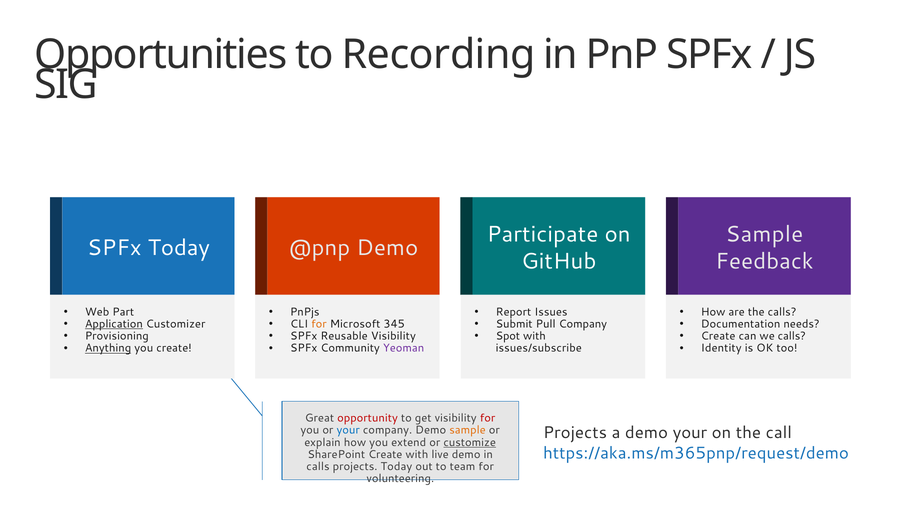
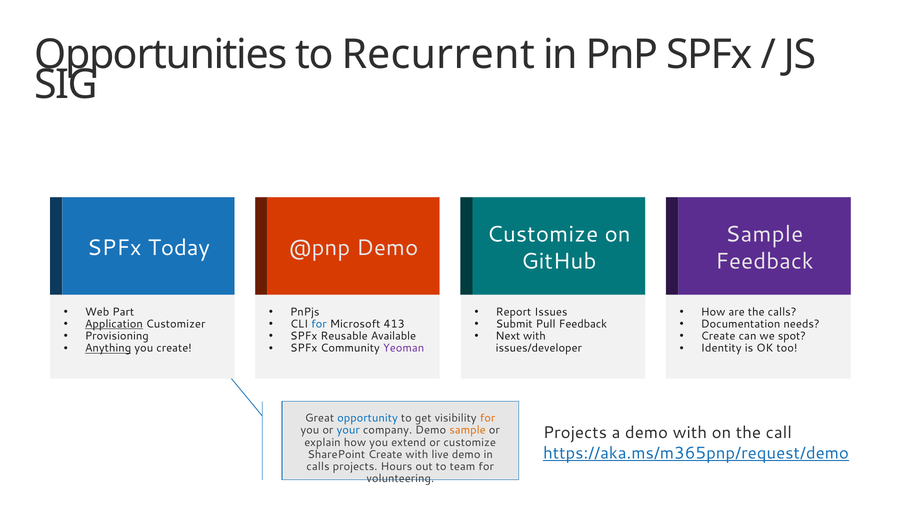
Recording: Recording -> Recurrent (438, 55)
Participate: Participate -> Customize (543, 234)
for colour: orange -> blue (319, 324)
345: 345 -> 413 (394, 324)
Pull Company: Company -> Feedback (583, 324)
Reusable Visibility: Visibility -> Available (393, 336)
Spot: Spot -> Next (508, 336)
we calls: calls -> spot (792, 336)
issues/subscribe: issues/subscribe -> issues/developer (539, 348)
opportunity colour: red -> blue (367, 418)
for colour: red -> orange (488, 418)
demo your: your -> with (690, 433)
customize underline: present -> none (470, 442)
https://aka.ms/m365pnp/request/demo underline: none -> present (696, 453)
projects Today: Today -> Hours (396, 466)
